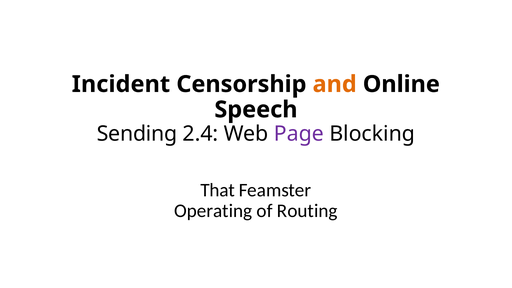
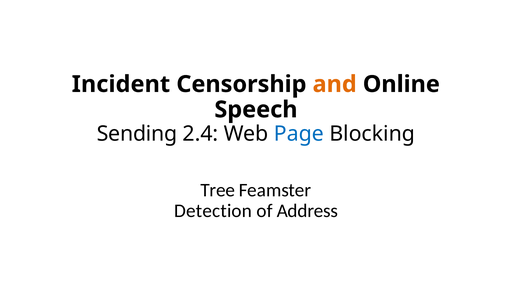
Page colour: purple -> blue (299, 134)
That: That -> Tree (218, 190)
Operating: Operating -> Detection (213, 211)
Routing: Routing -> Address (307, 211)
